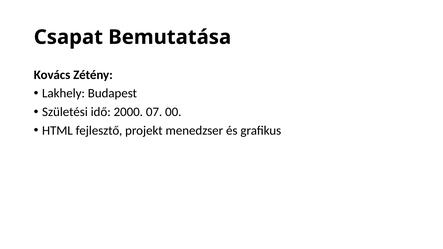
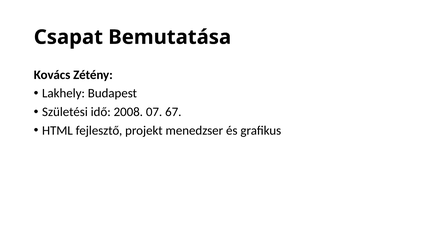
2000: 2000 -> 2008 (128, 112)
00: 00 -> 67 (173, 112)
